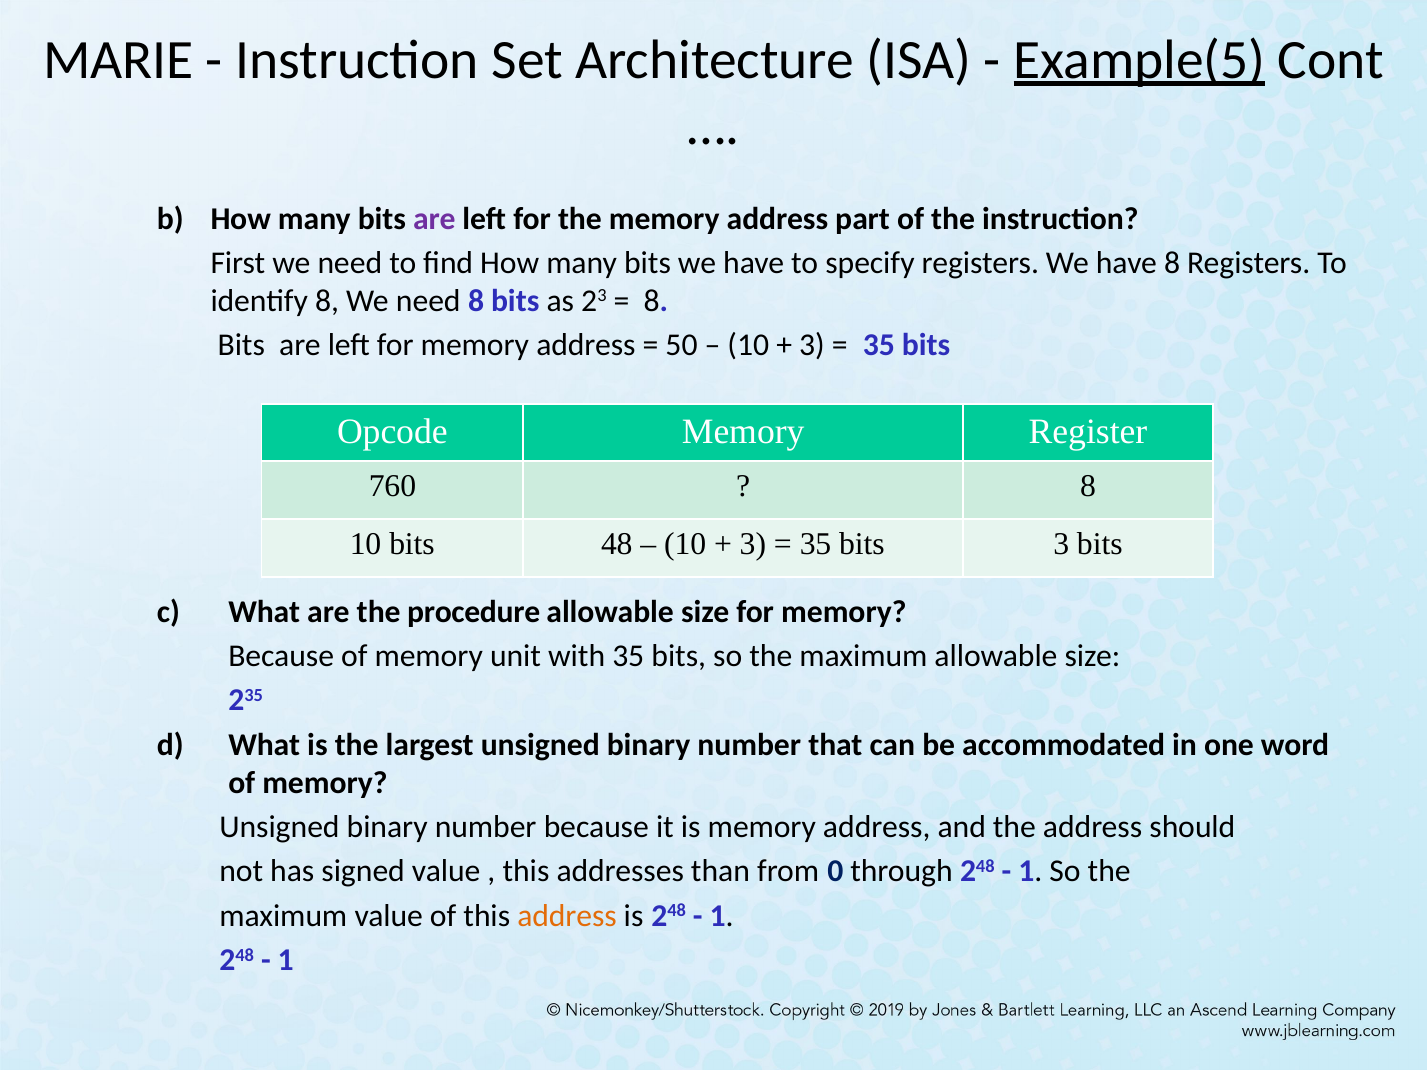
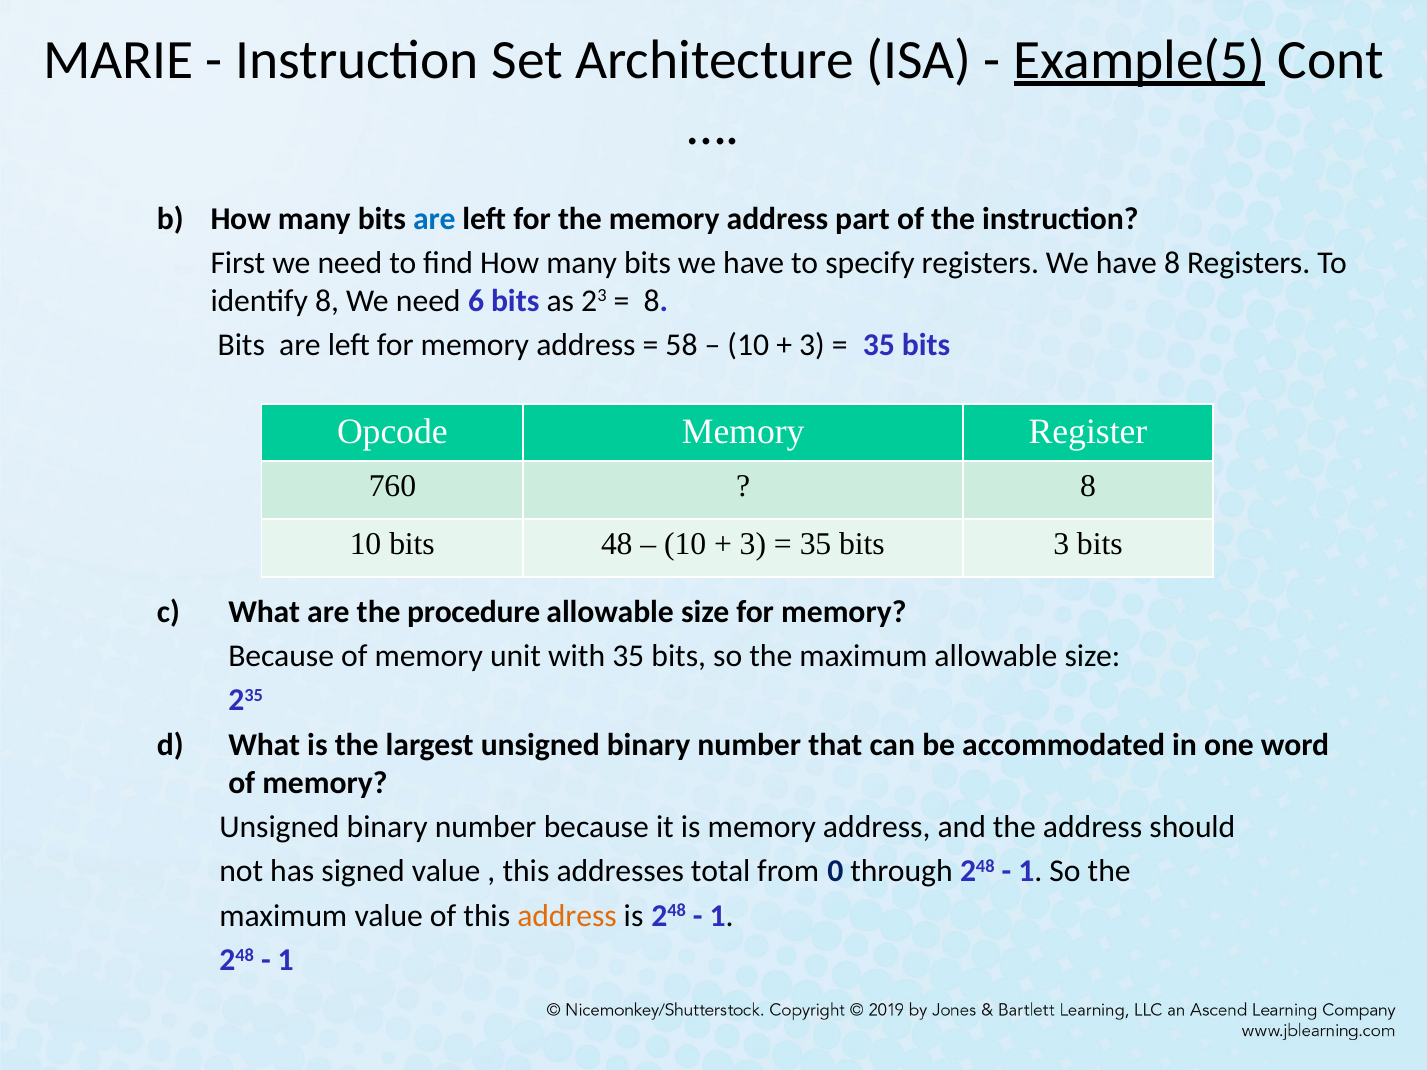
are colour: purple -> blue (434, 219)
need 8: 8 -> 6 (476, 301)
50: 50 -> 58 (682, 345)
than: than -> total (721, 872)
